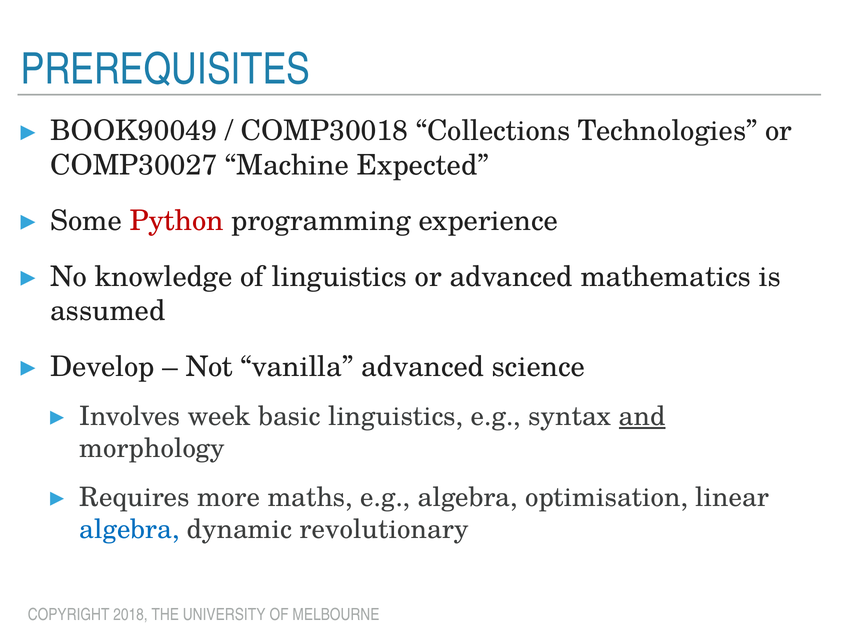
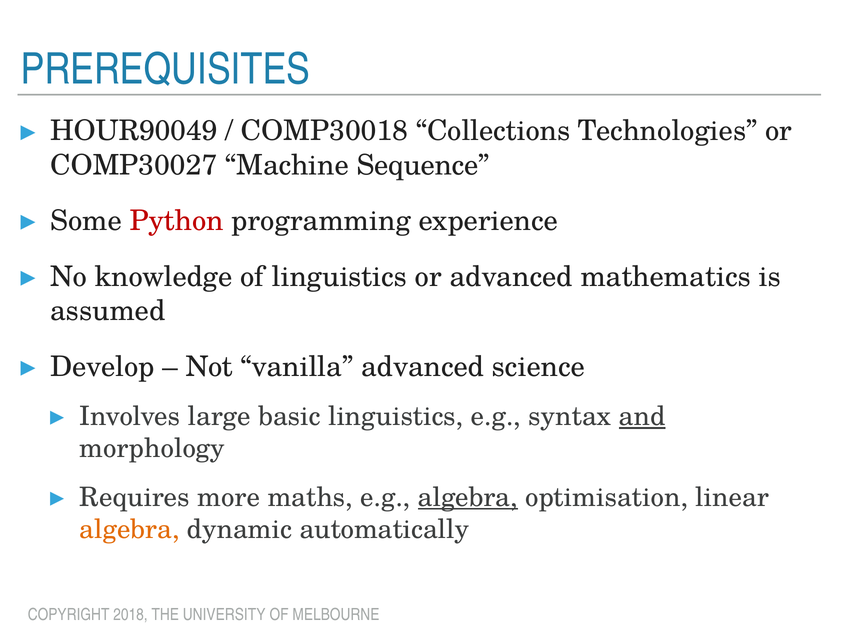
BOOK90049: BOOK90049 -> HOUR90049 (134, 131)
Expected: Expected -> Sequence (423, 165)
week: week -> large (219, 417)
algebra underline: none -> present (468, 498)
algebra colour: blue -> orange (129, 530)
revolutionary: revolutionary -> automatically (384, 530)
